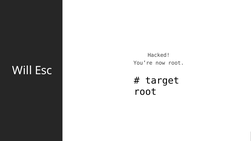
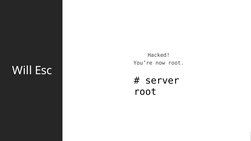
target: target -> server (162, 81)
